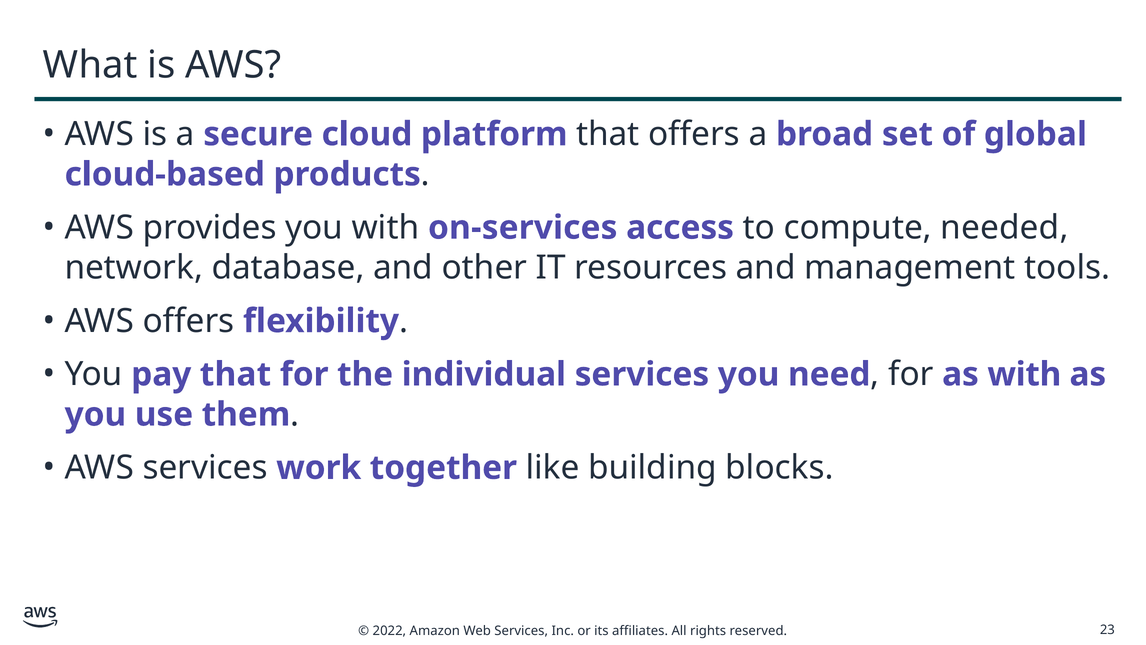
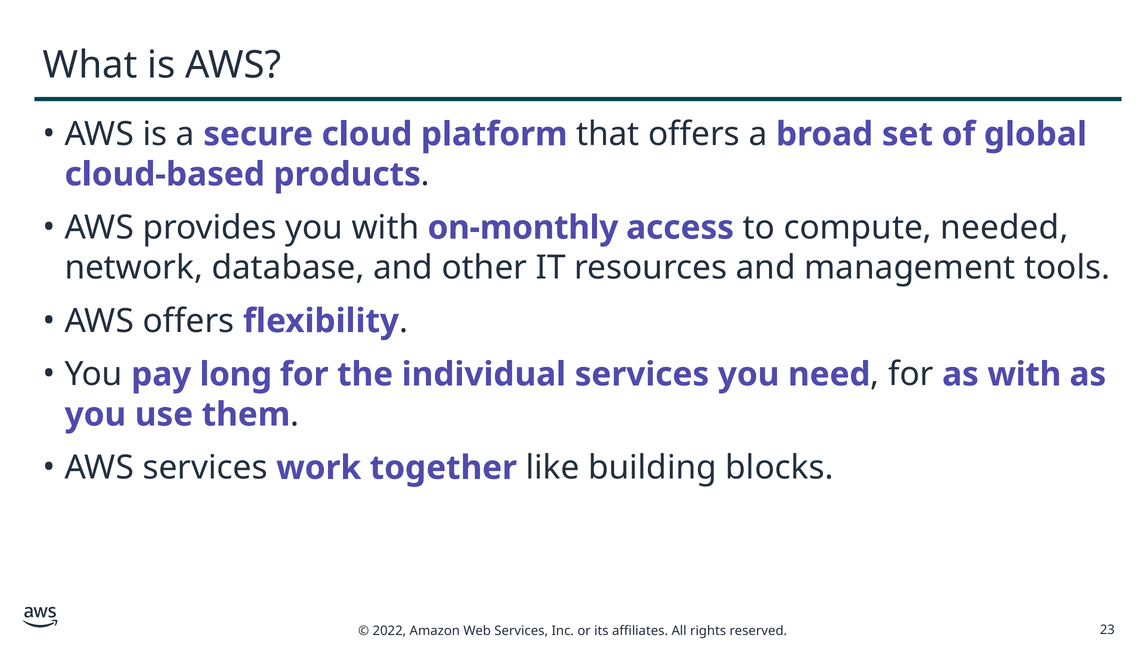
on-services: on-services -> on-monthly (523, 228)
pay that: that -> long (236, 374)
